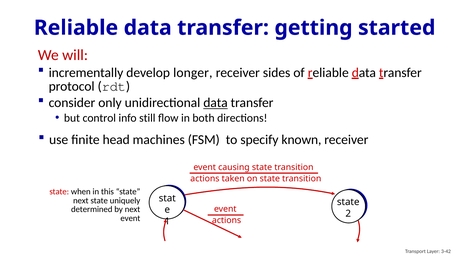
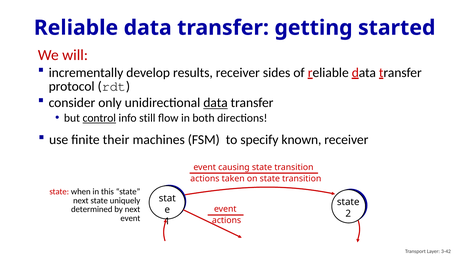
longer: longer -> results (193, 73)
control underline: none -> present (99, 118)
head: head -> their (116, 140)
